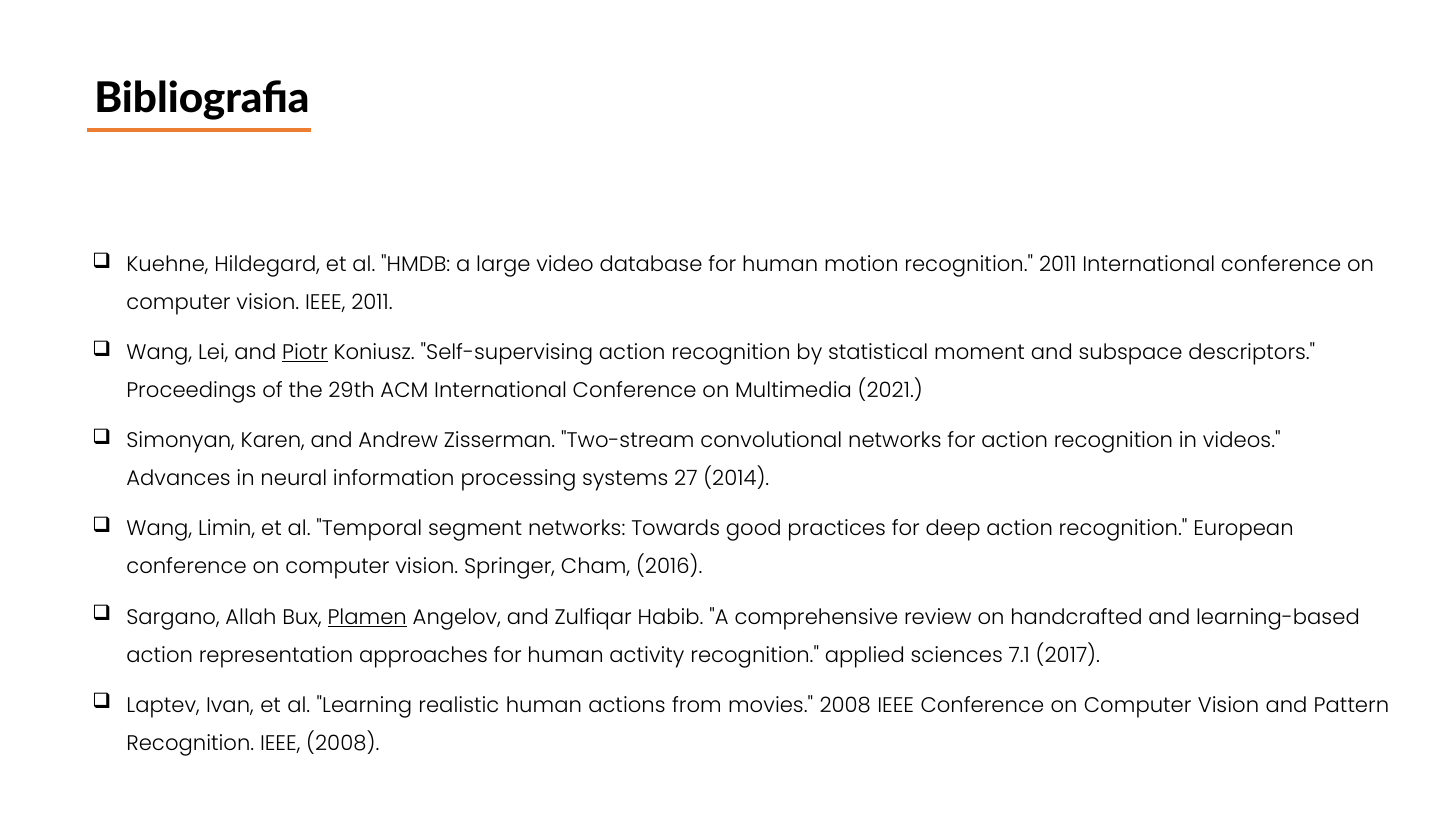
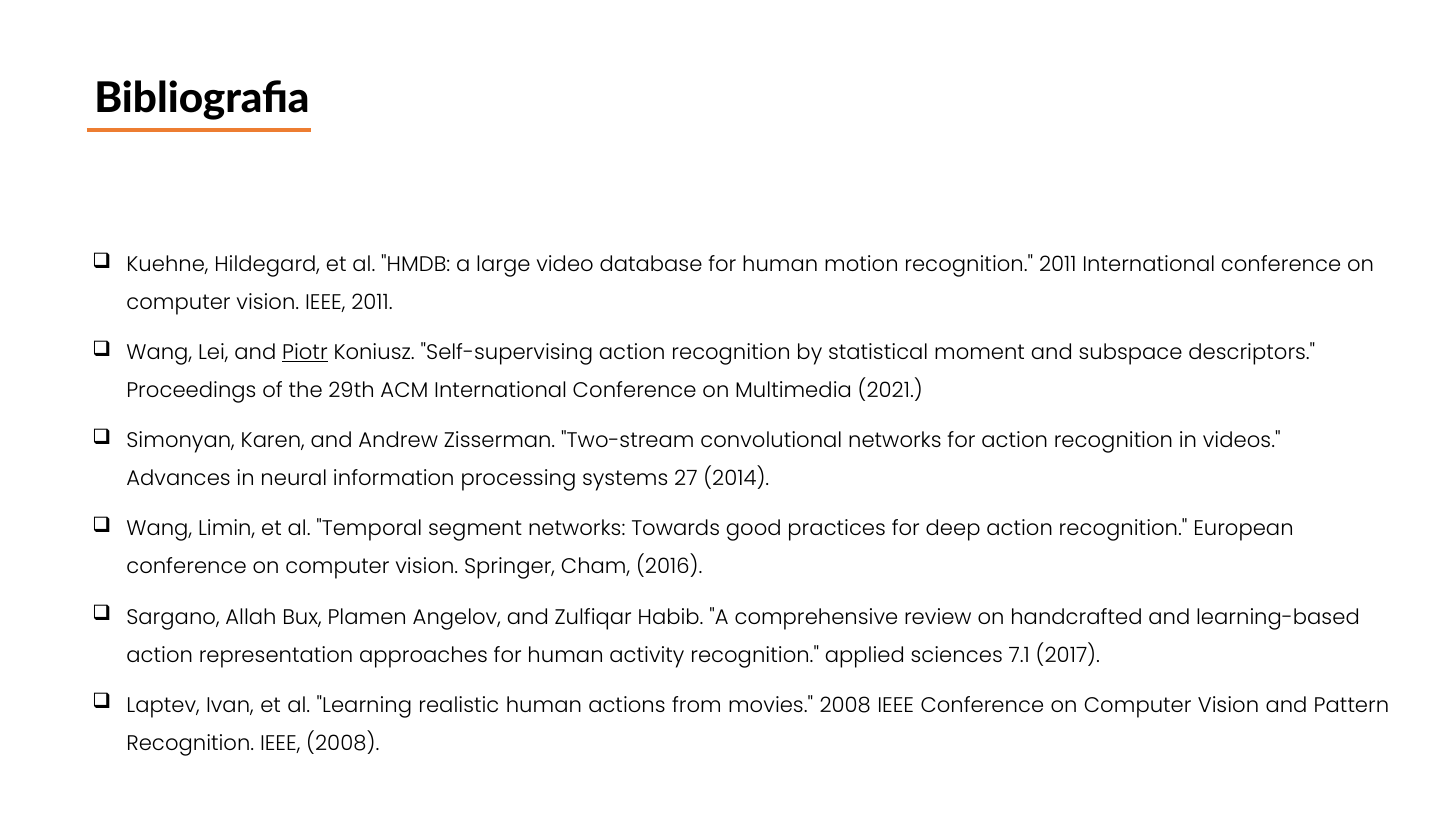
Plamen underline: present -> none (367, 617)
